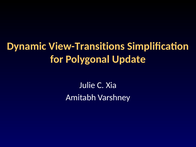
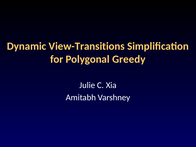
Update: Update -> Greedy (129, 59)
